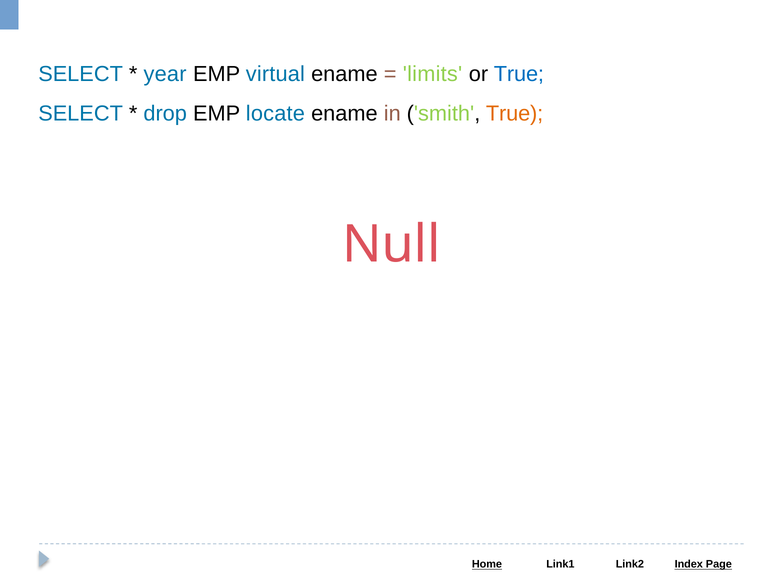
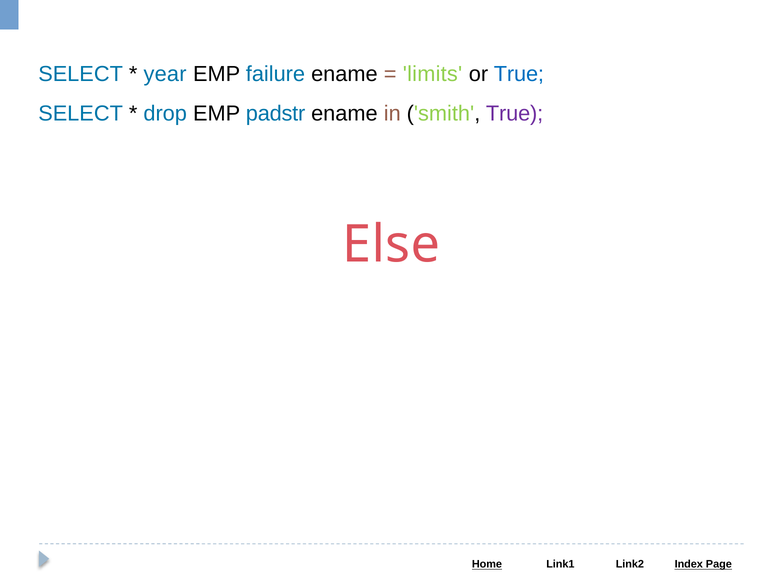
virtual: virtual -> failure (275, 74)
locate: locate -> padstr (276, 113)
True colour: orange -> purple (515, 113)
Null: Null -> Else (391, 245)
